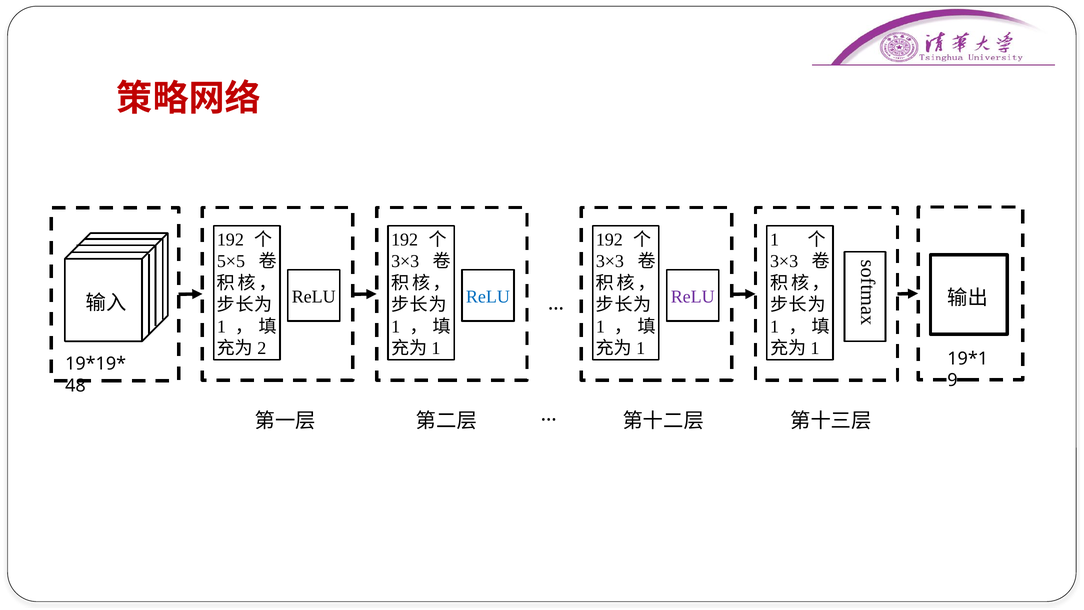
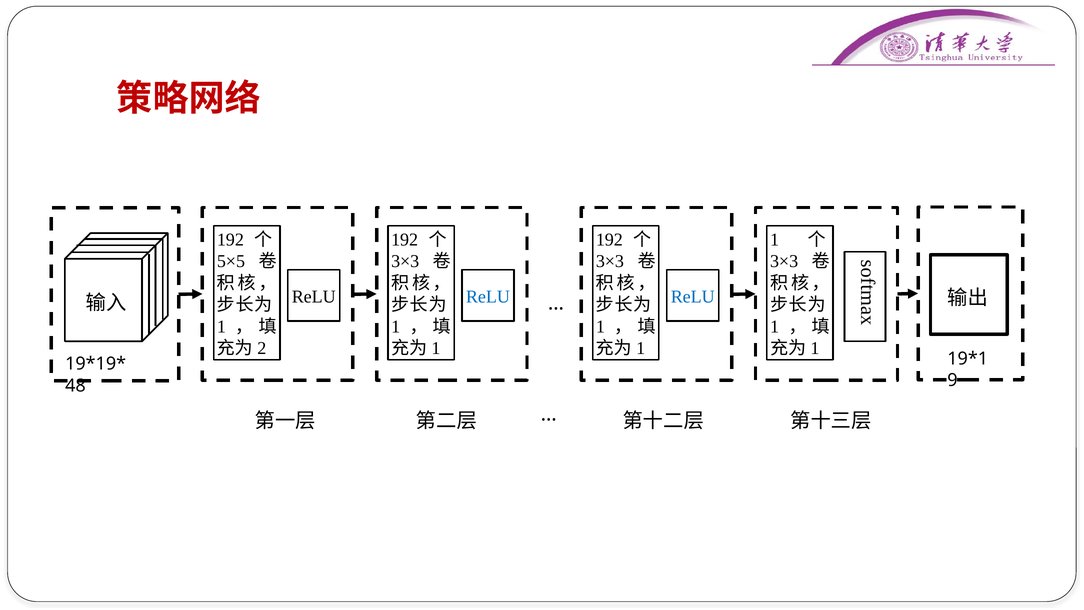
ReLU colour: purple -> blue (693, 296)
